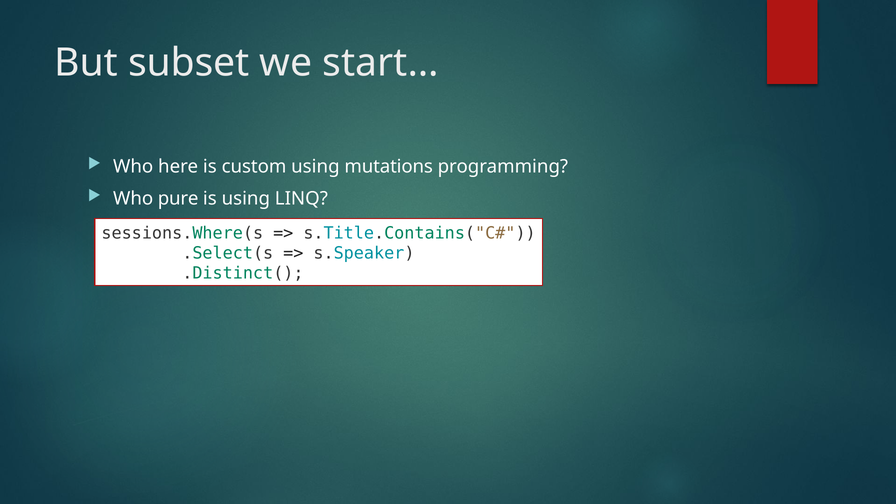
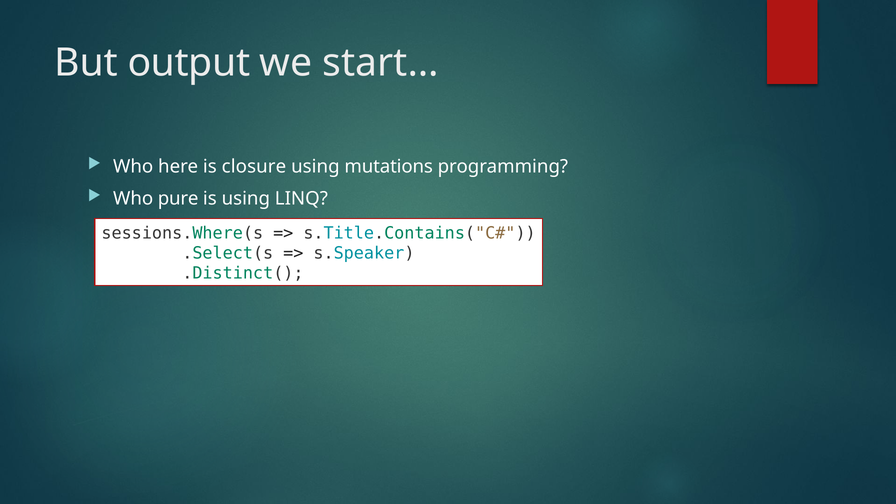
subset: subset -> output (189, 63)
custom: custom -> closure (254, 167)
